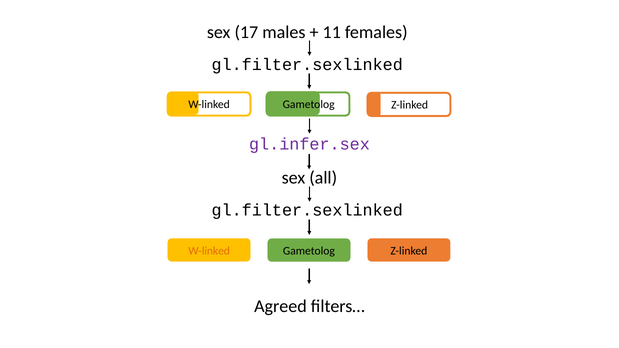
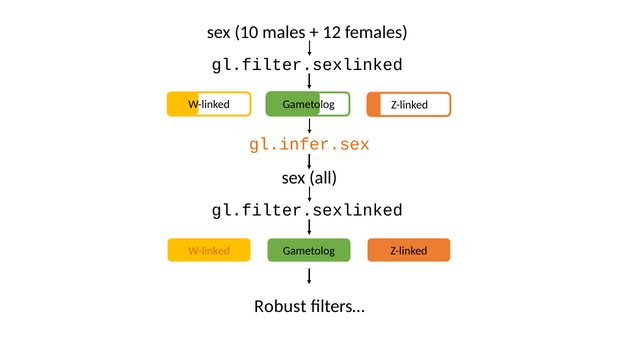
17: 17 -> 10 (246, 32)
11: 11 -> 12 (332, 32)
gl.infer.sex colour: purple -> orange (309, 144)
Agreed: Agreed -> Robust (280, 306)
